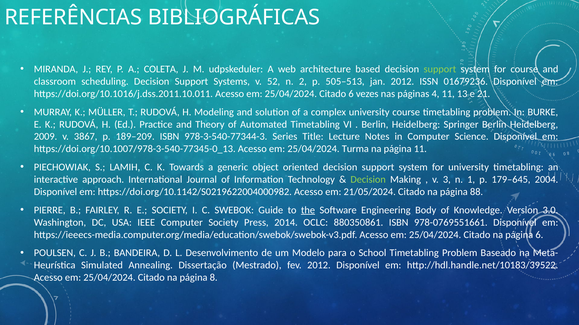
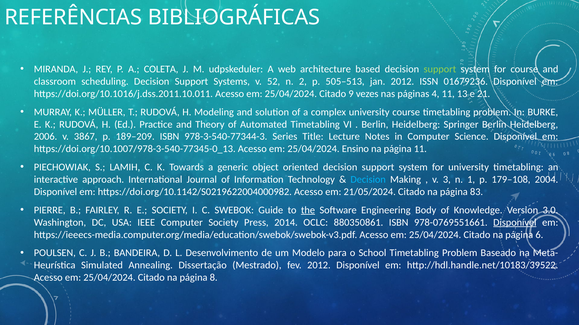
Citado 6: 6 -> 9 (351, 94)
2009: 2009 -> 2006 (46, 137)
Turma: Turma -> Ensino (355, 149)
Decision colour: light green -> light blue (368, 180)
179–645: 179–645 -> 179–108 (511, 180)
88: 88 -> 83 (477, 192)
Disponível underline: none -> present (515, 223)
